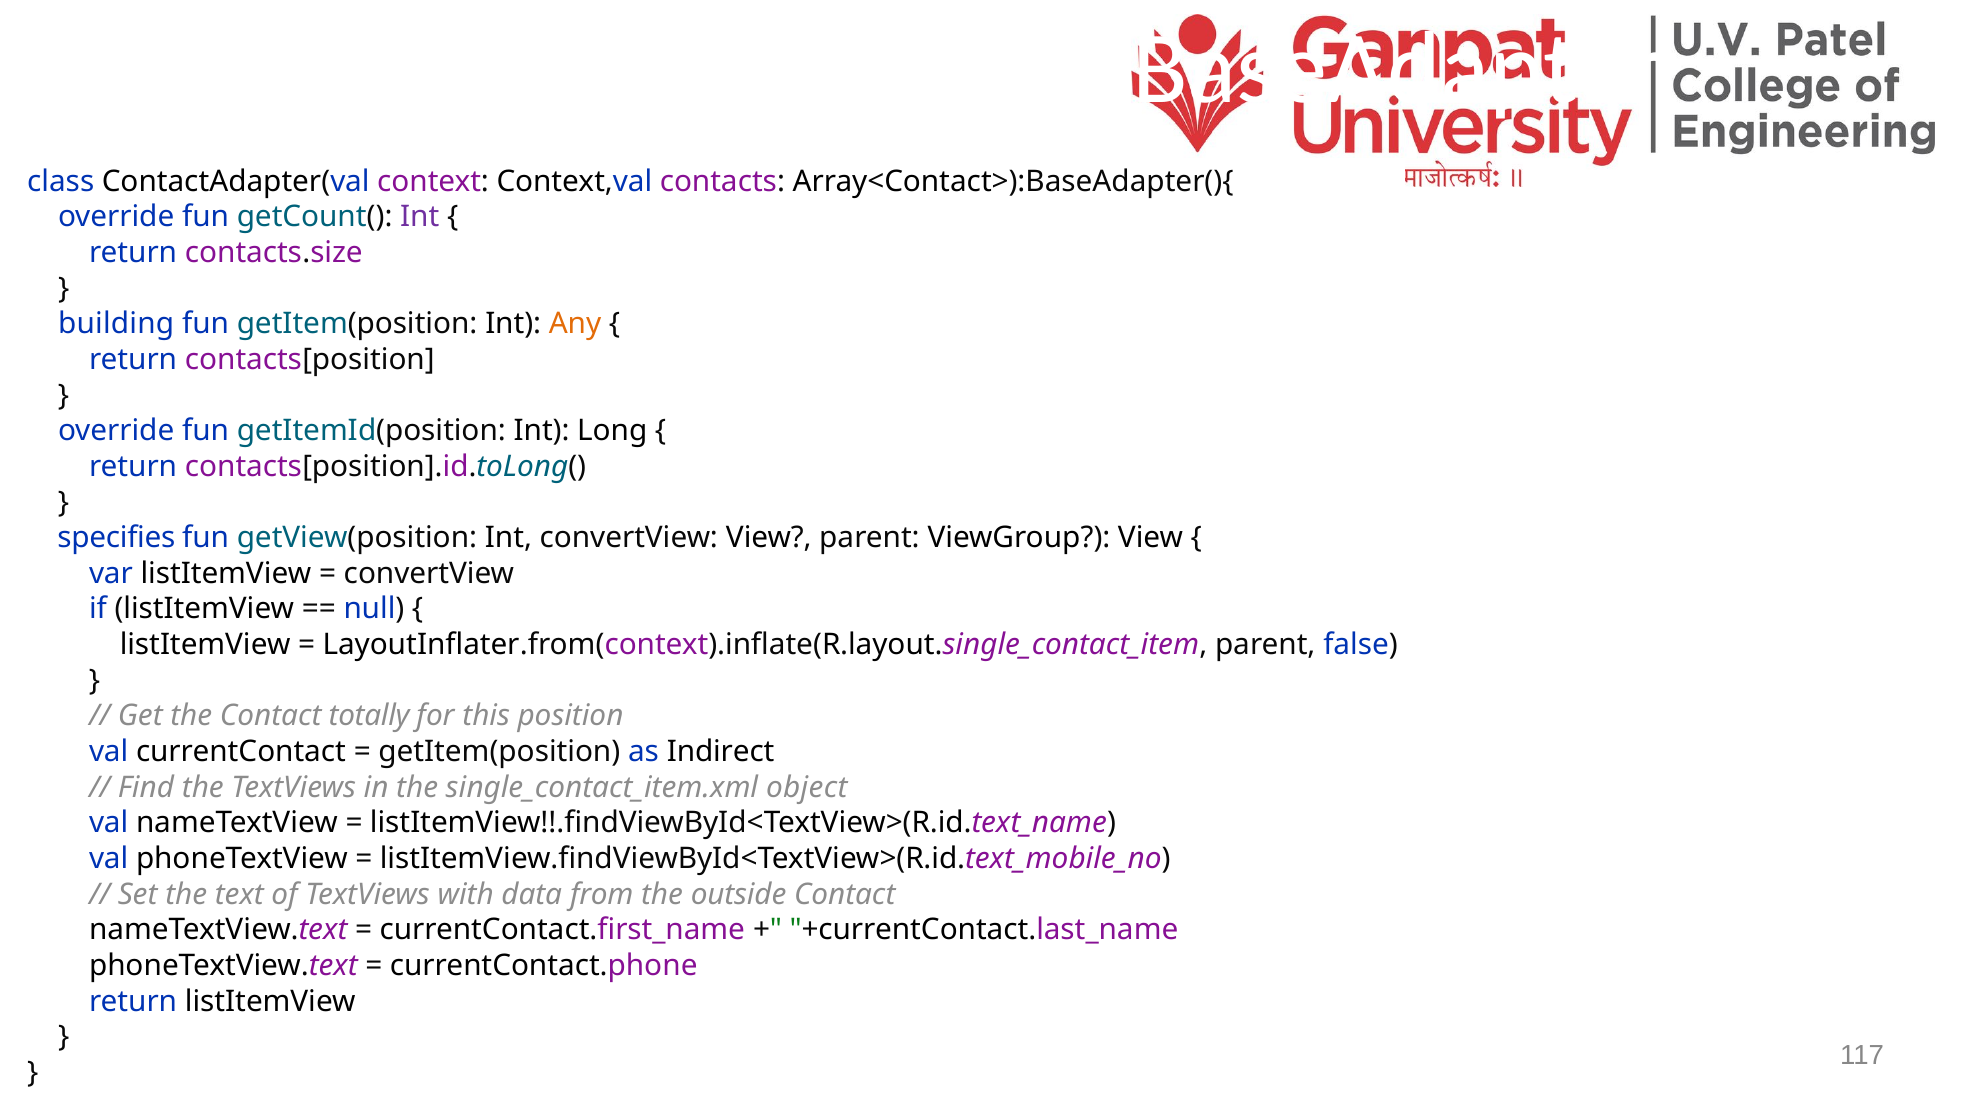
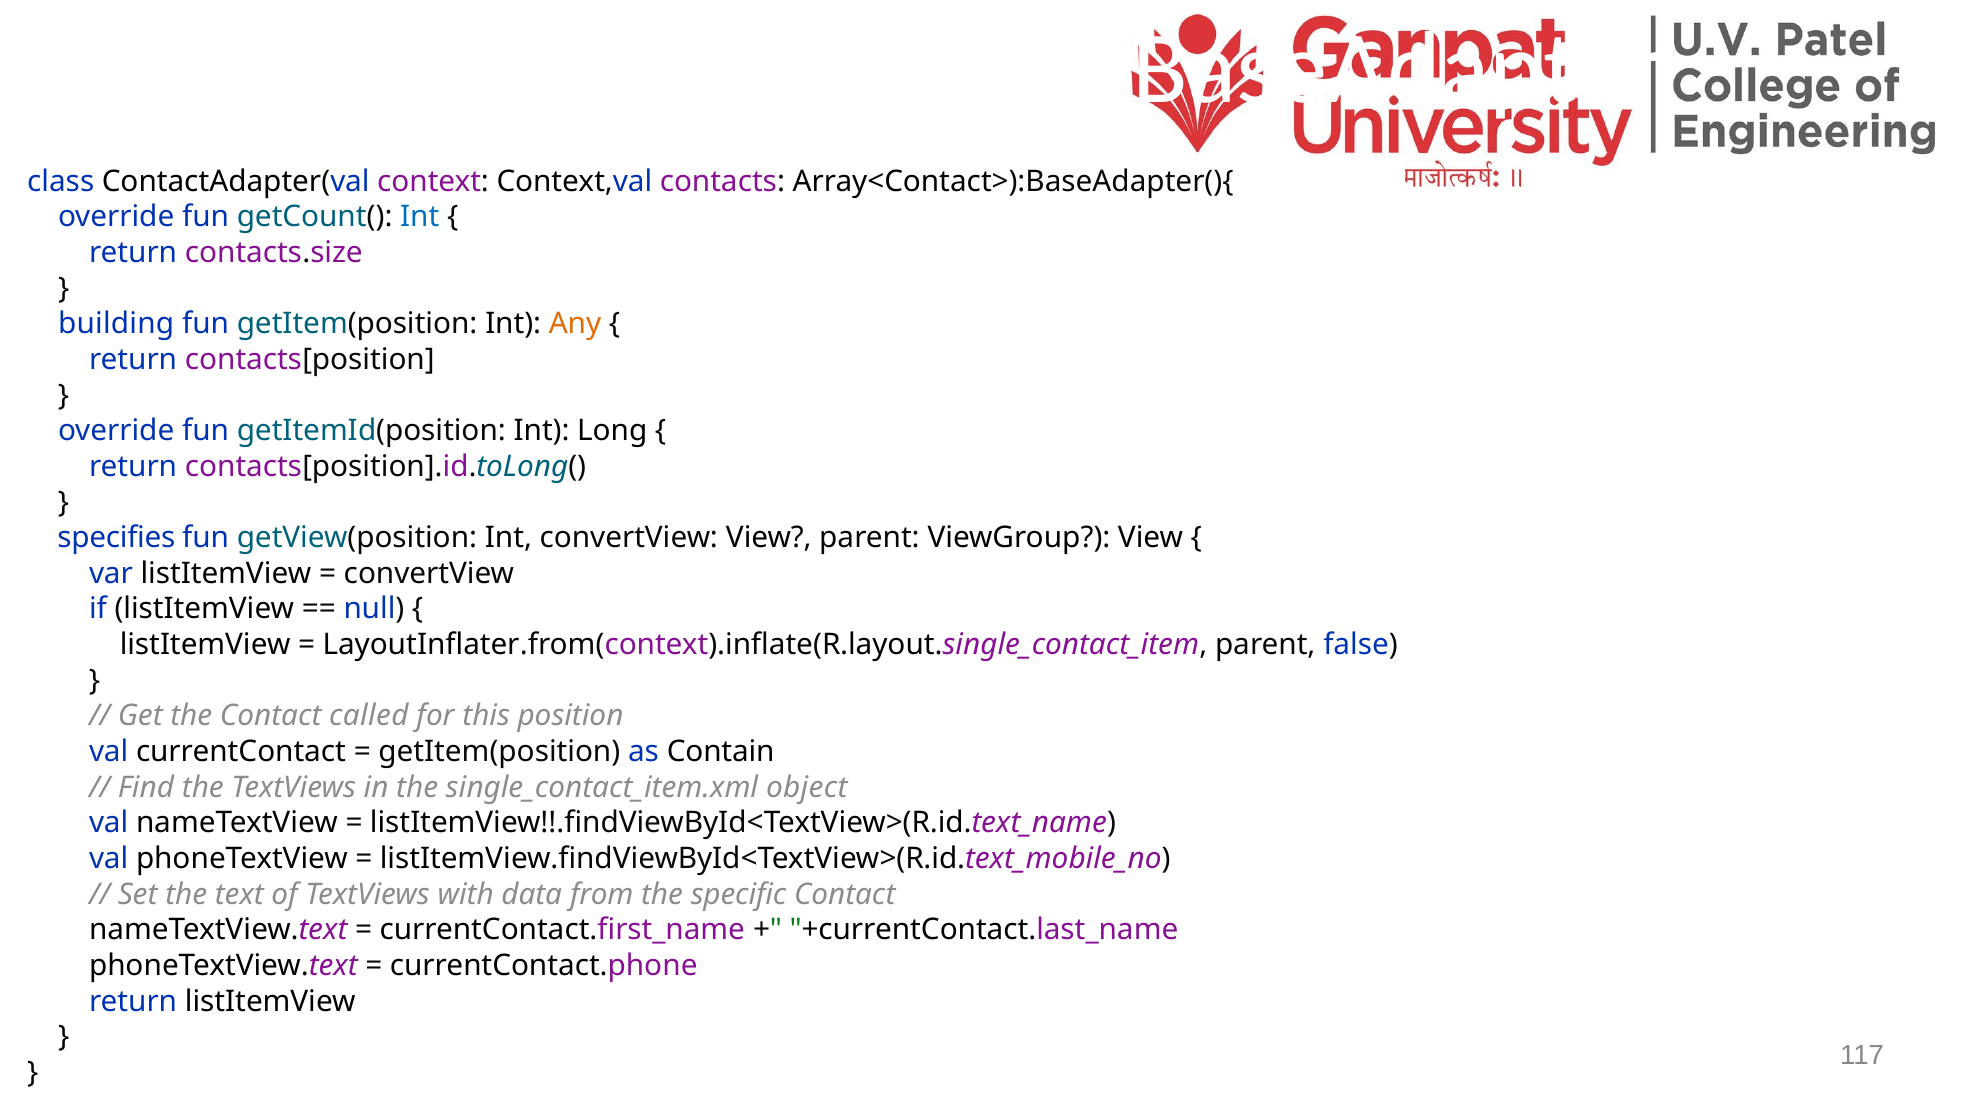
Int colour: purple -> blue (420, 217)
totally: totally -> called (369, 716)
Indirect: Indirect -> Contain (721, 752)
outside: outside -> specific (739, 895)
